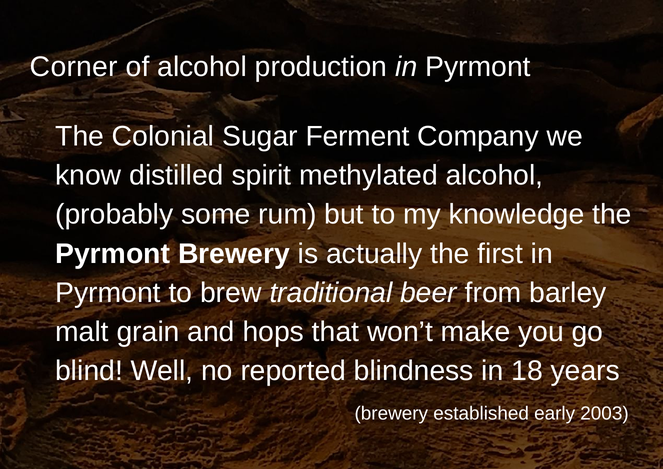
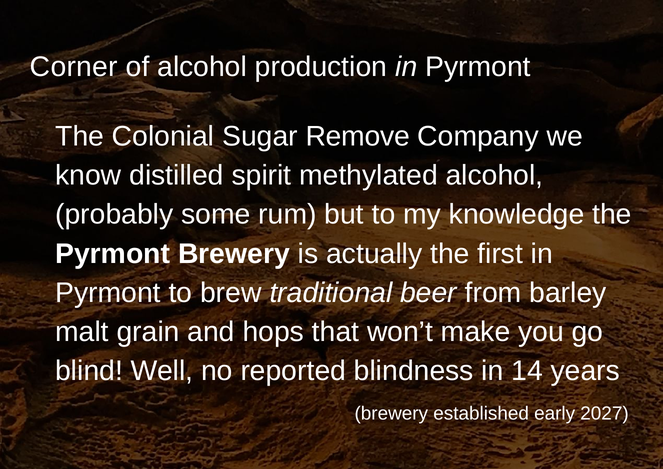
Ferment: Ferment -> Remove (358, 136)
18: 18 -> 14 (527, 371)
2003: 2003 -> 2027 (605, 413)
